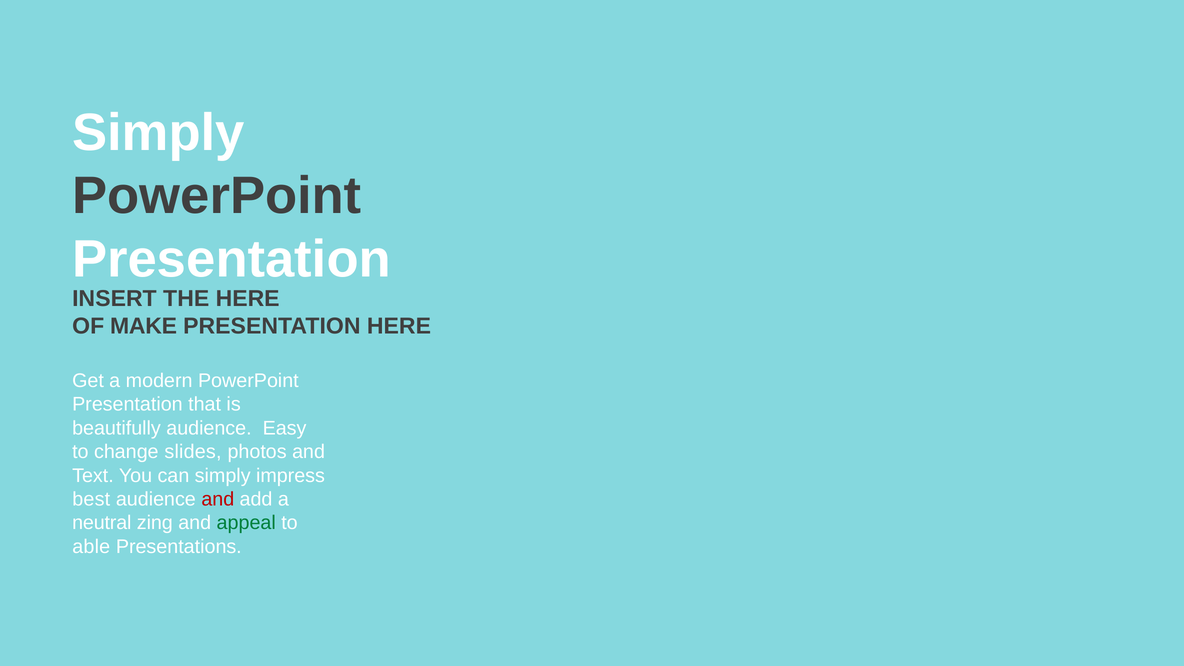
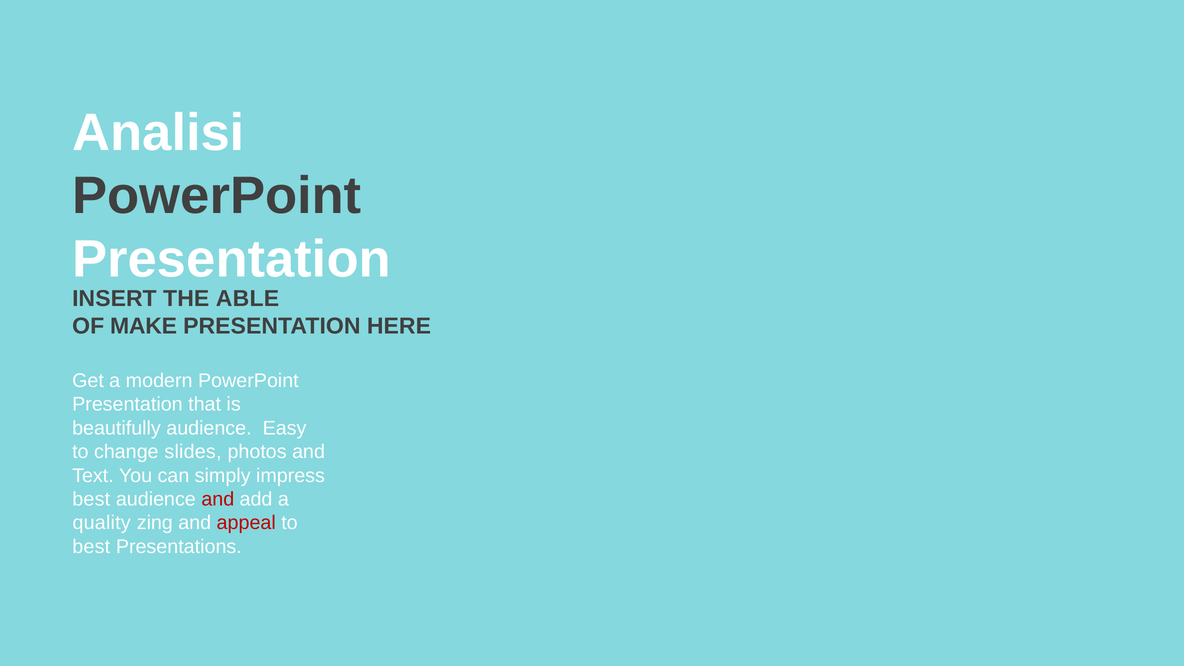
Simply: Simply -> Analisi (158, 133)
THE HERE: HERE -> ABLE (248, 299)
neutral: neutral -> quality (102, 523)
appeal colour: green -> red (246, 523)
able: able -> best (91, 547)
